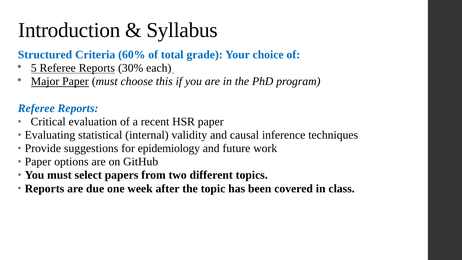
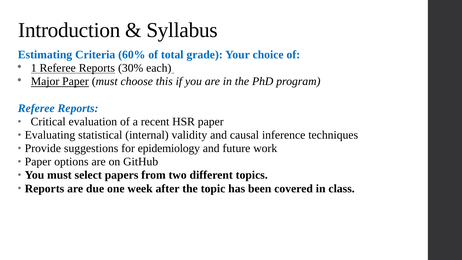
Structured: Structured -> Estimating (45, 55)
5: 5 -> 1 (34, 68)
